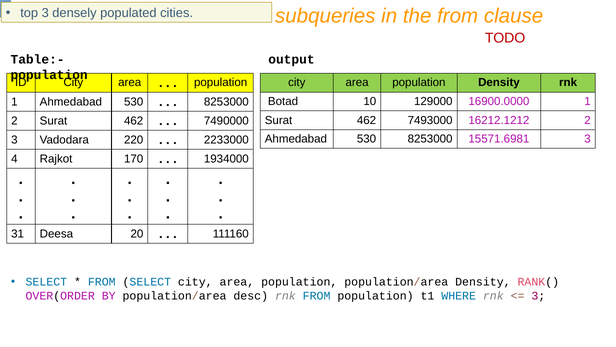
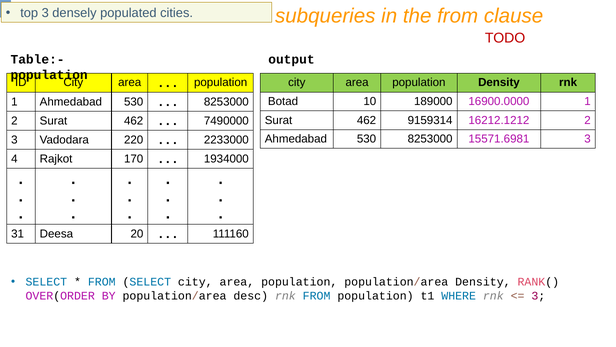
129000: 129000 -> 189000 (433, 101)
7493000: 7493000 -> 9159314 (430, 120)
